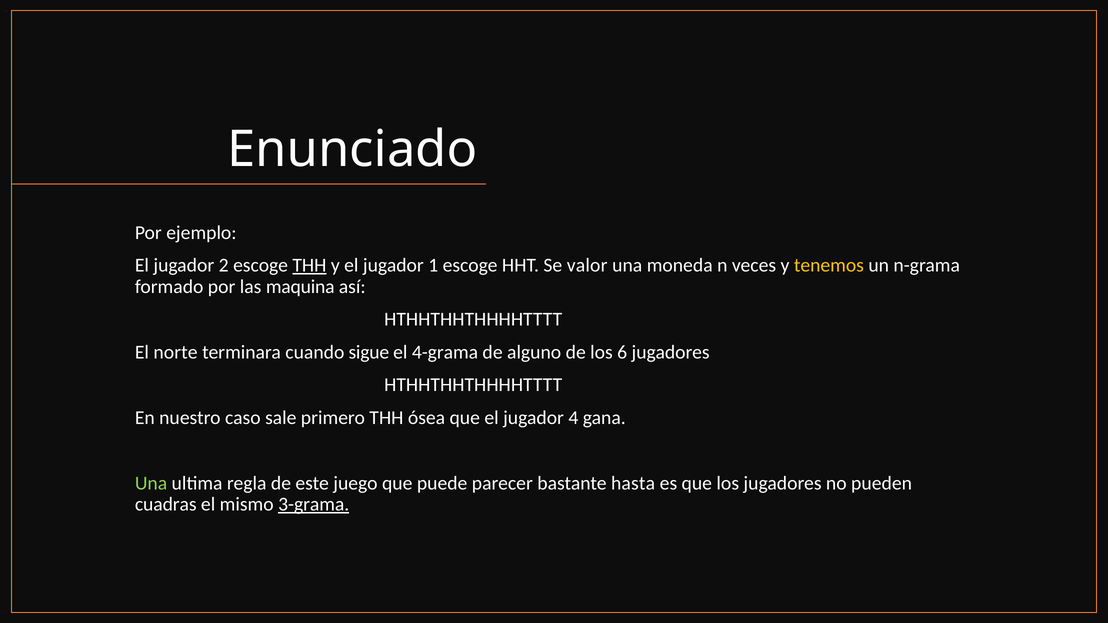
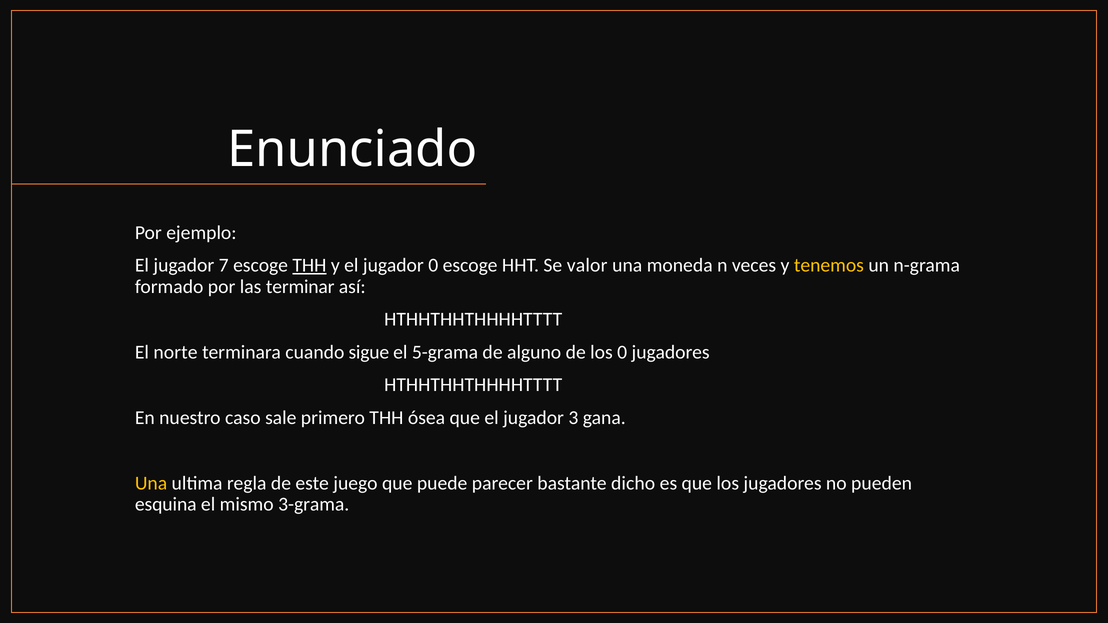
2: 2 -> 7 (224, 265)
jugador 1: 1 -> 0 (433, 265)
maquina: maquina -> terminar (300, 287)
4-grama: 4-grama -> 5-grama (445, 352)
los 6: 6 -> 0 (622, 352)
4: 4 -> 3 (573, 418)
Una colour: light green -> yellow (151, 483)
hasta: hasta -> dicho (633, 483)
cuadras: cuadras -> esquina (166, 505)
3-grama underline: present -> none (314, 505)
